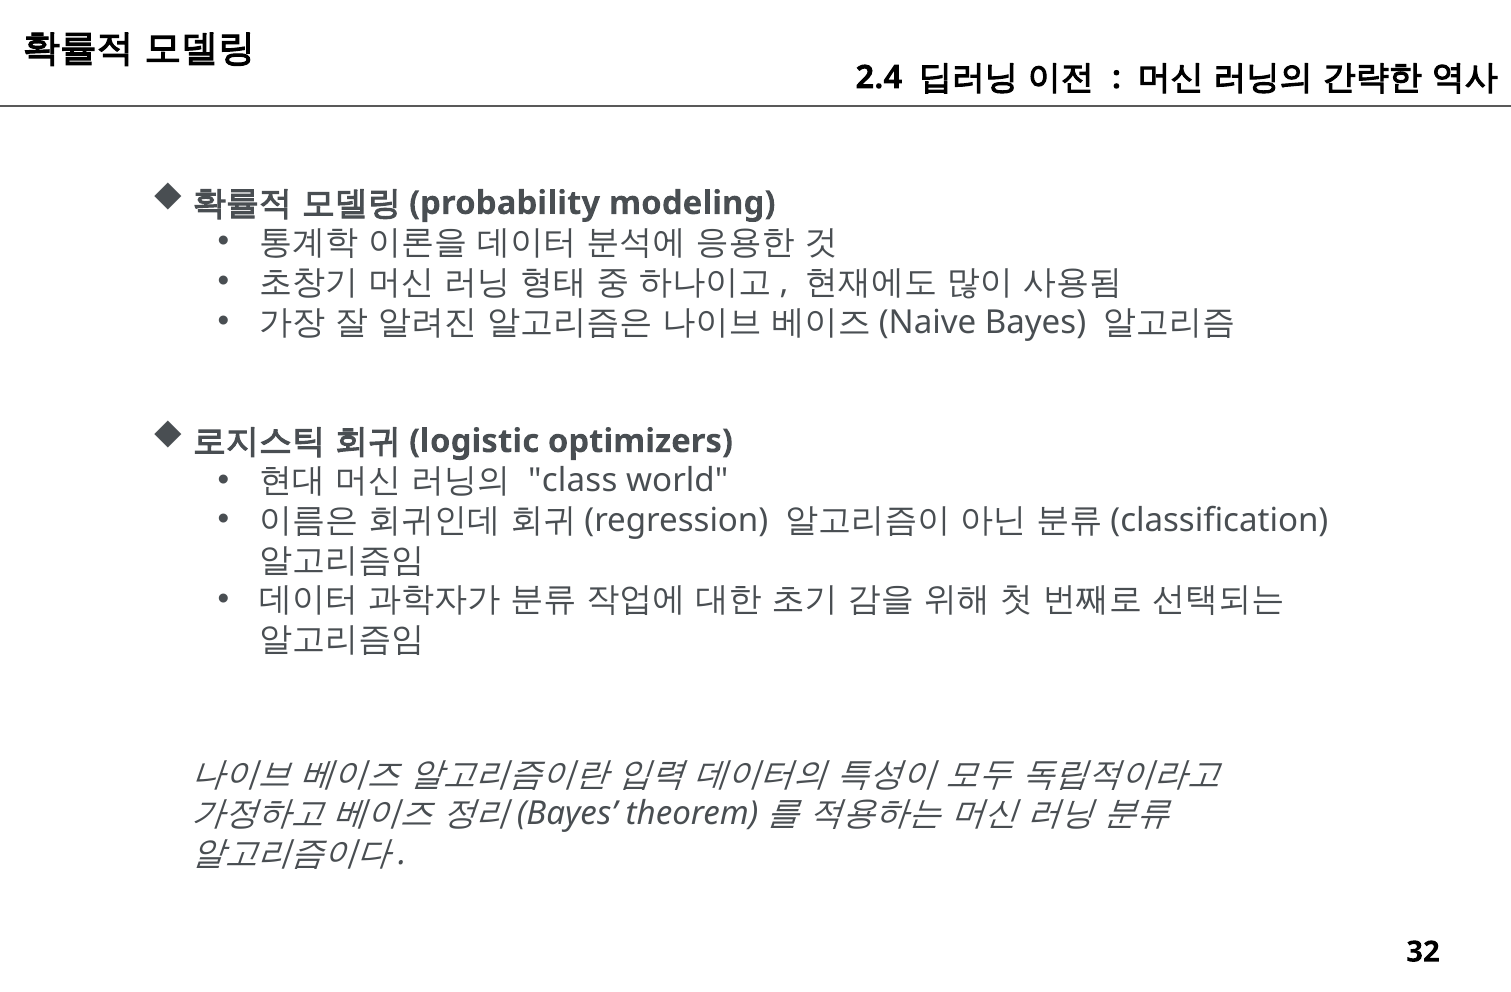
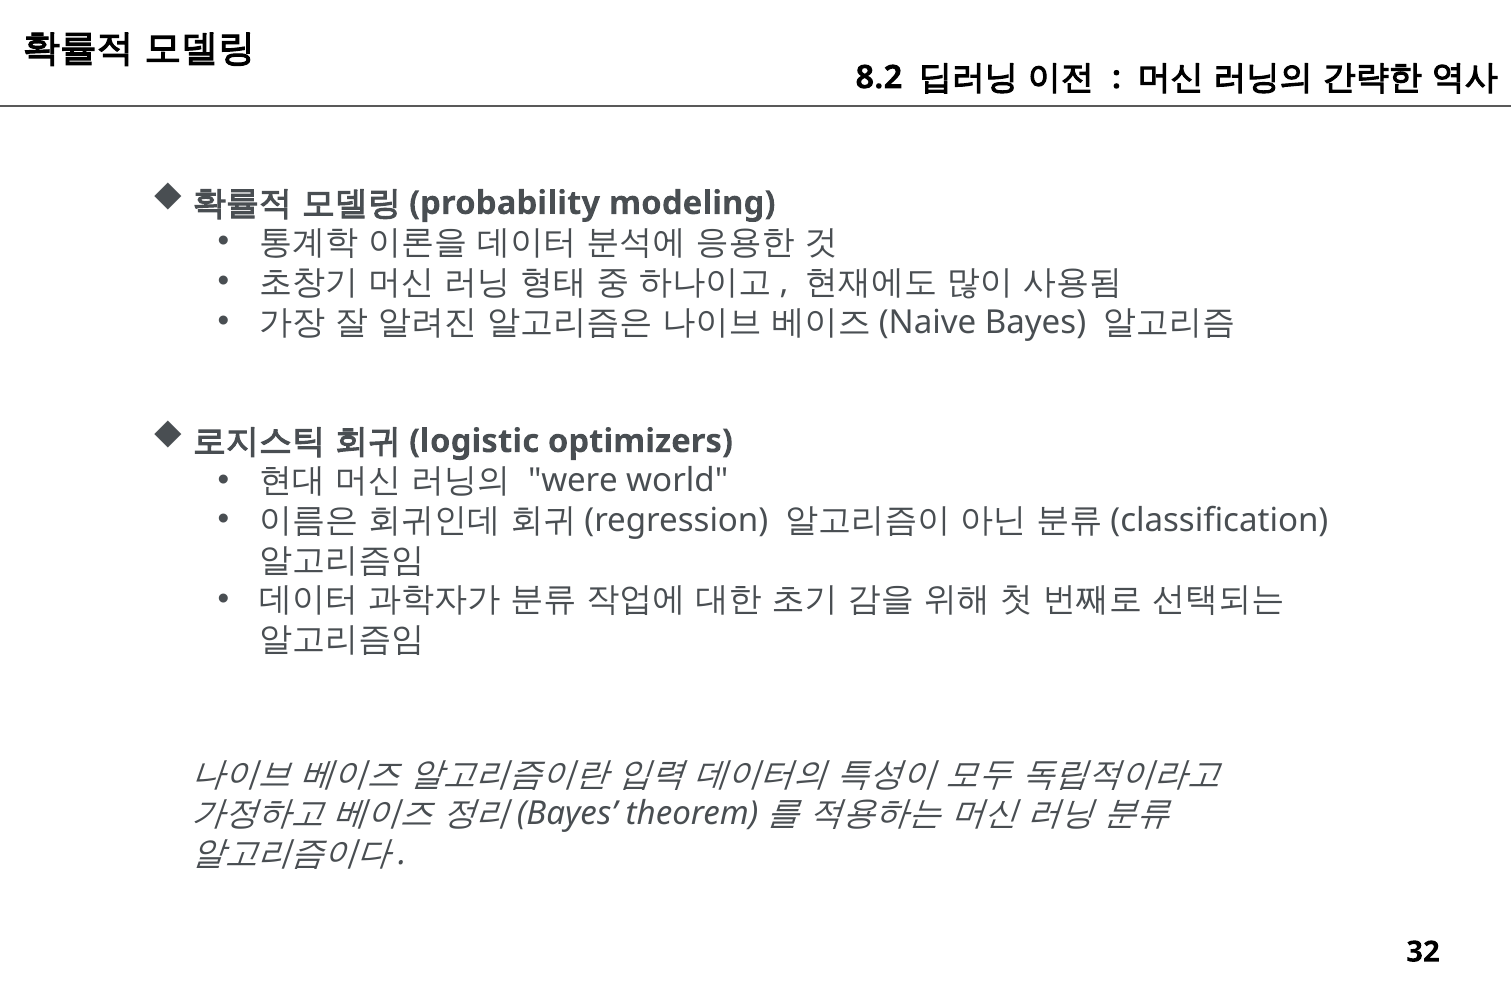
2.4: 2.4 -> 8.2 (879, 77)
class: class -> were (573, 481)
